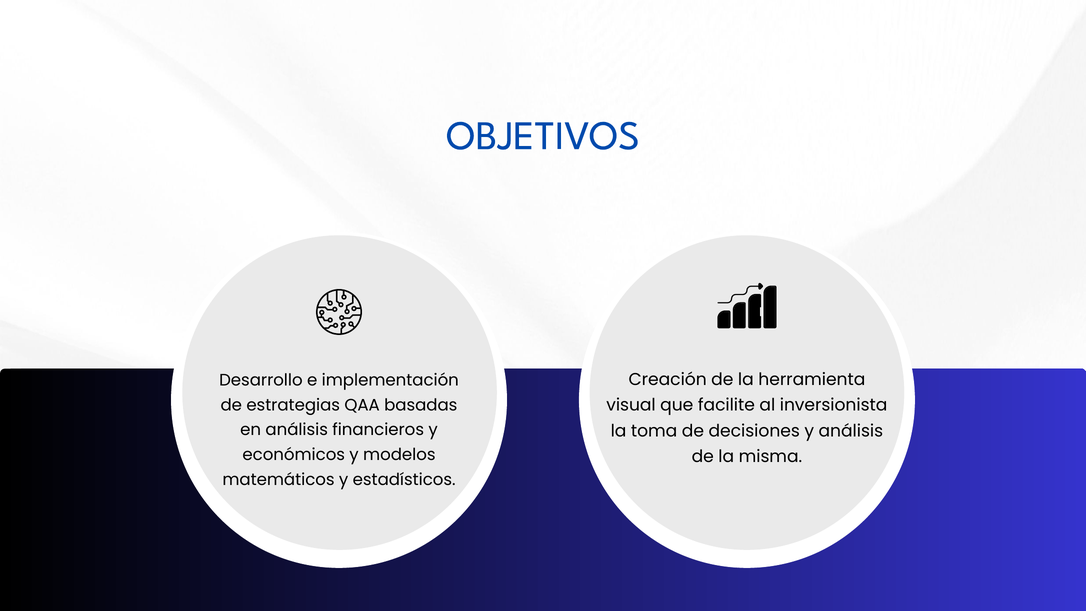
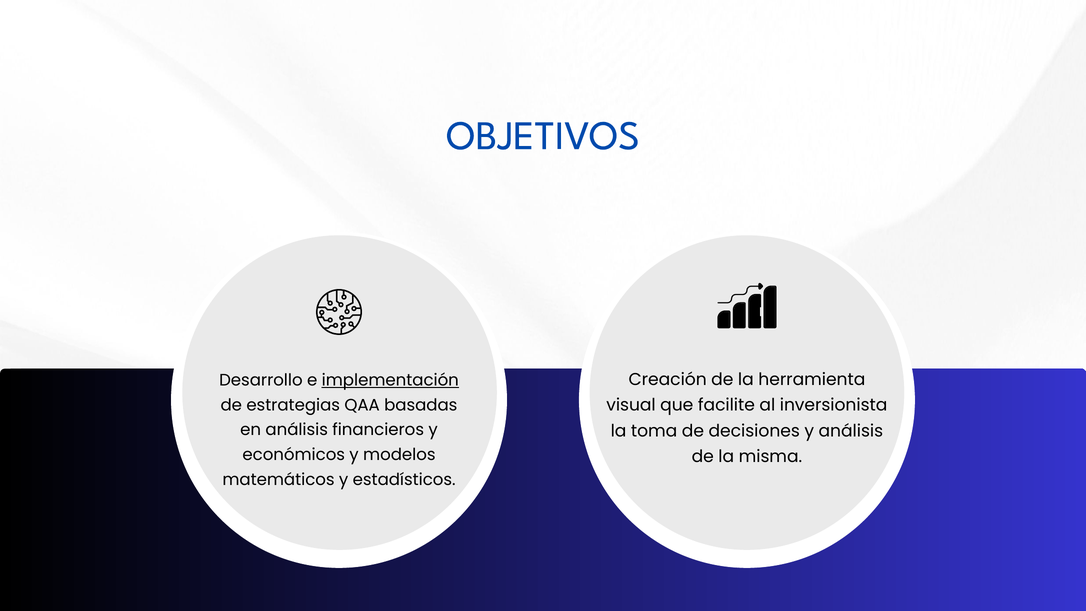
implementación underline: none -> present (390, 380)
